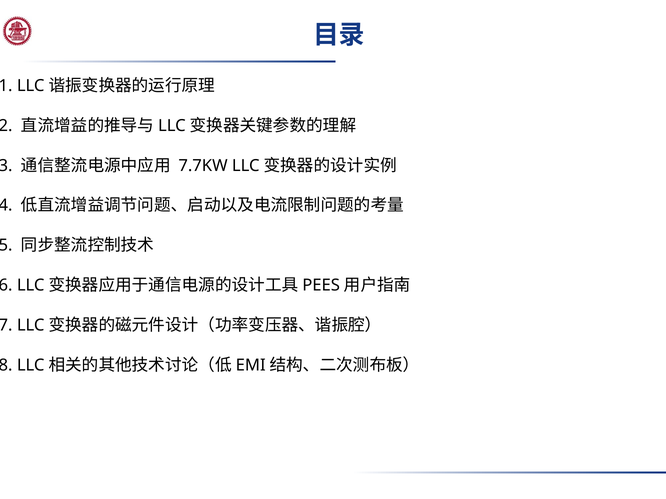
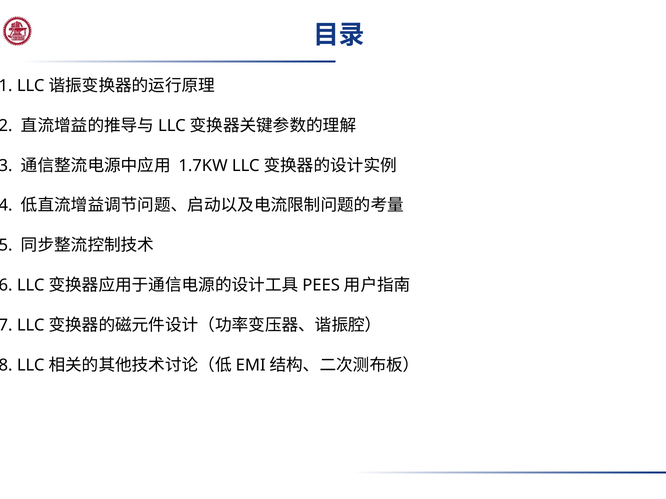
7.7KW: 7.7KW -> 1.7KW (203, 166)
